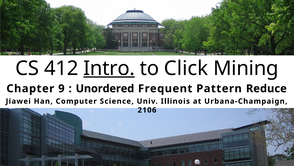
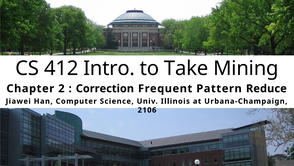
Intro underline: present -> none (109, 68)
Click: Click -> Take (186, 68)
9: 9 -> 2 (61, 88)
Unordered: Unordered -> Correction (105, 88)
